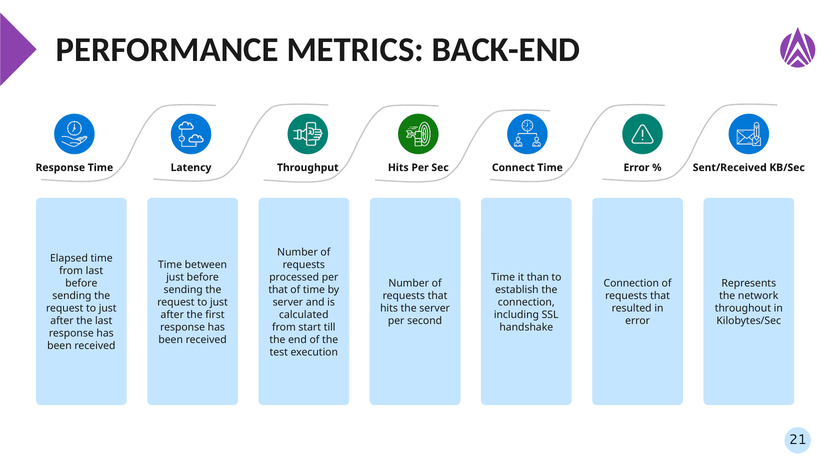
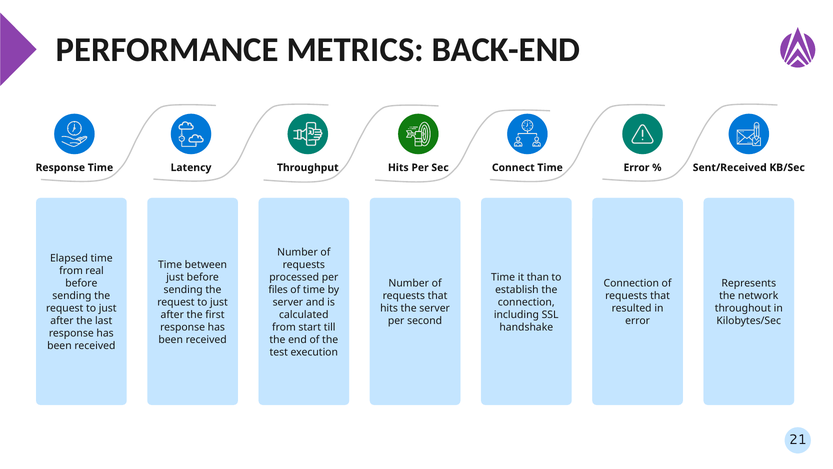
from last: last -> real (95, 271)
that: that -> files (278, 289)
